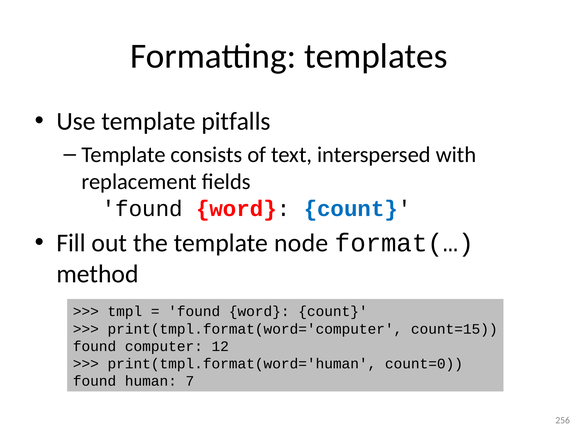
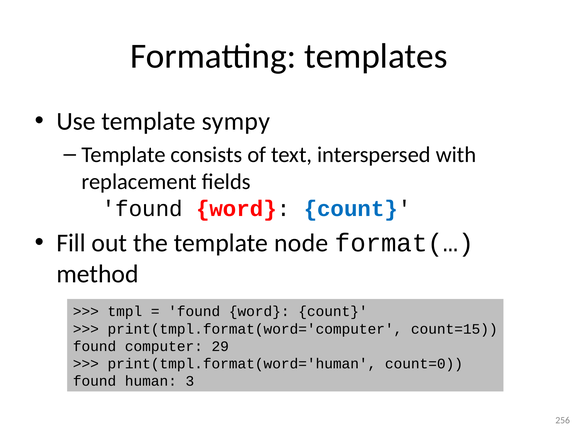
pitfalls: pitfalls -> sympy (236, 121)
12: 12 -> 29 (220, 346)
7: 7 -> 3 (190, 381)
